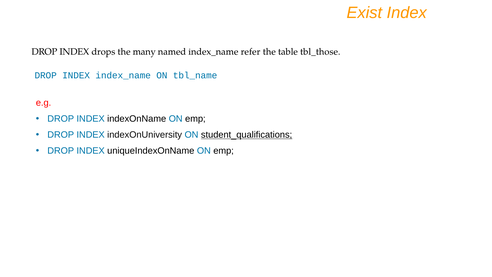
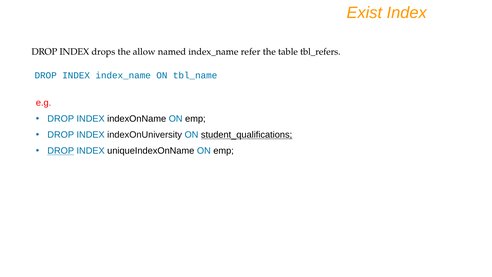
many: many -> allow (144, 52)
tbl_those: tbl_those -> tbl_refers (320, 52)
DROP underline: none -> present (61, 151)
